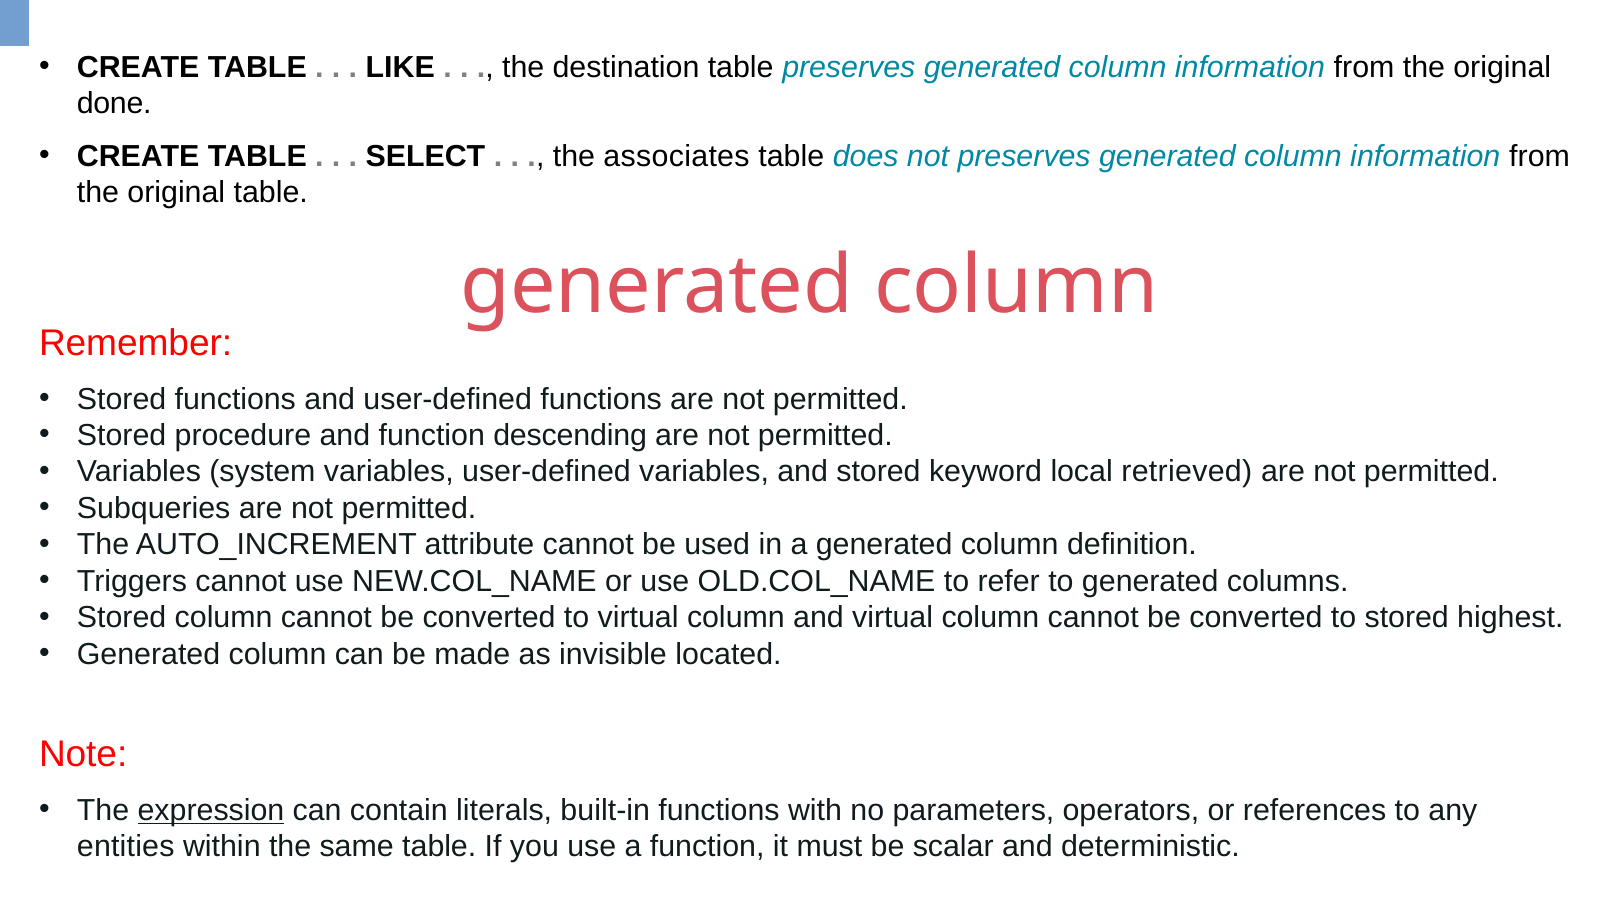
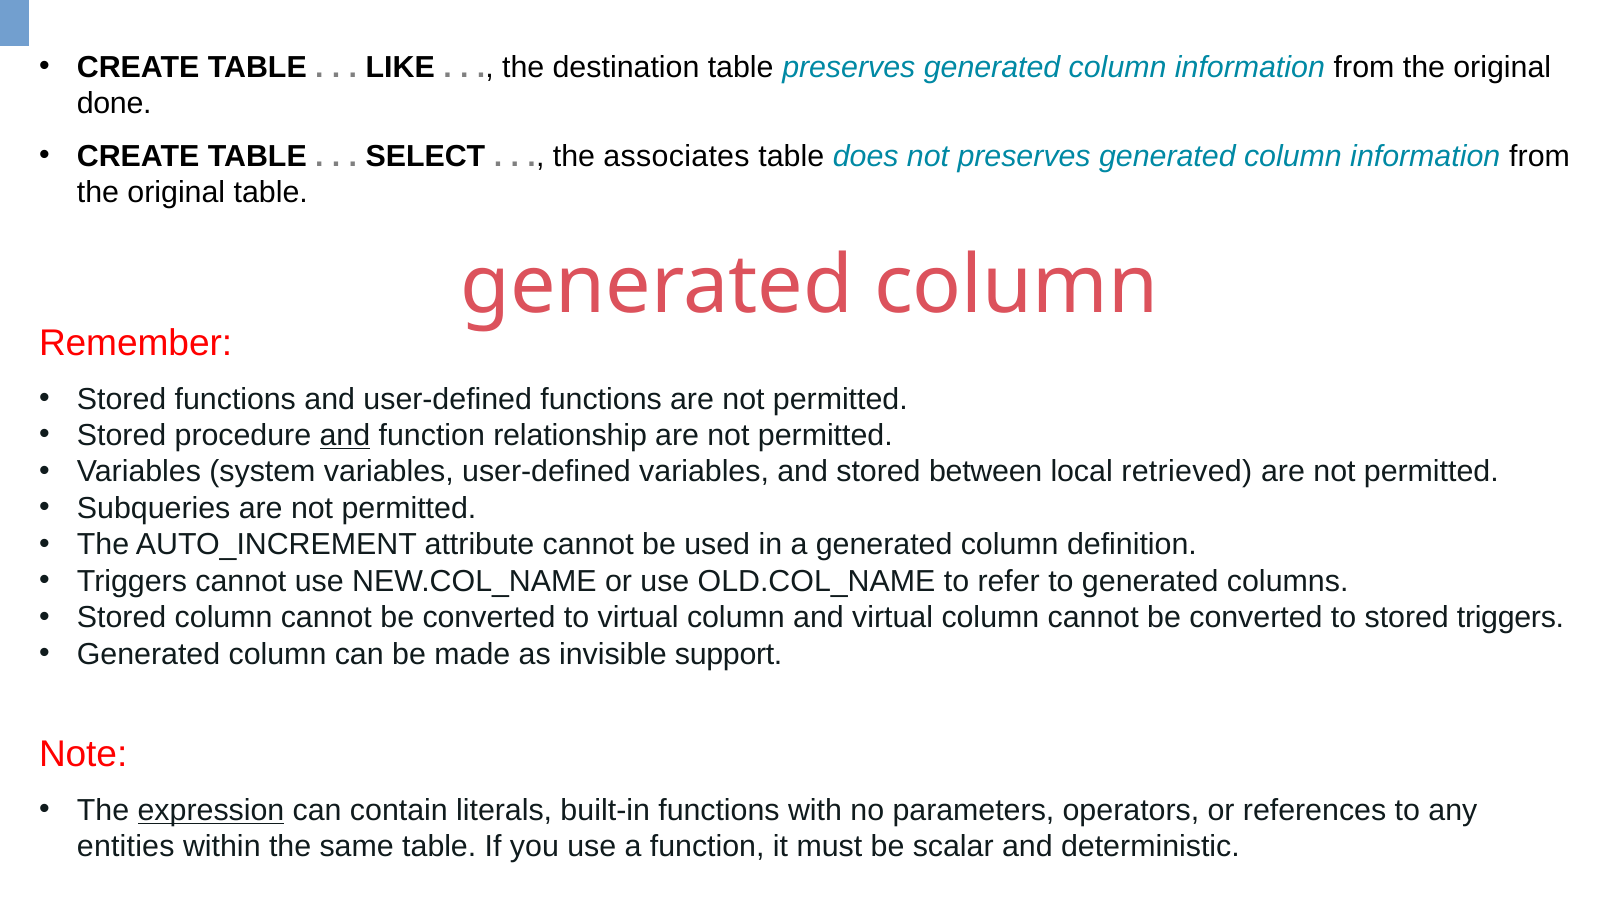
and underline: none -> present (345, 435)
descending: descending -> relationship (570, 435)
keyword: keyword -> between (986, 472)
stored highest: highest -> triggers (1510, 617)
located: located -> support (729, 654)
